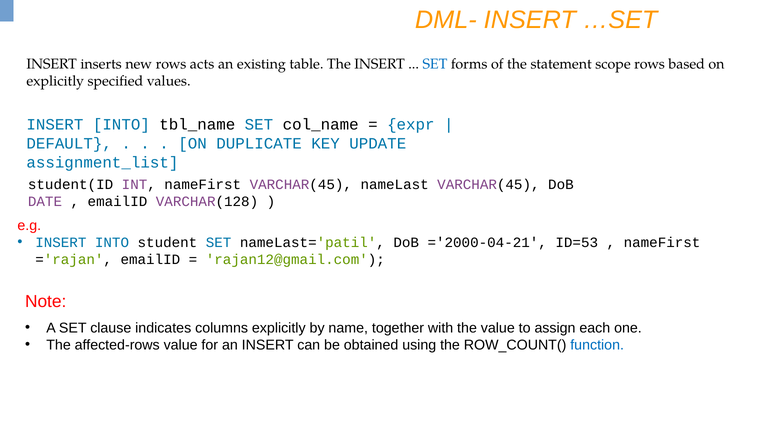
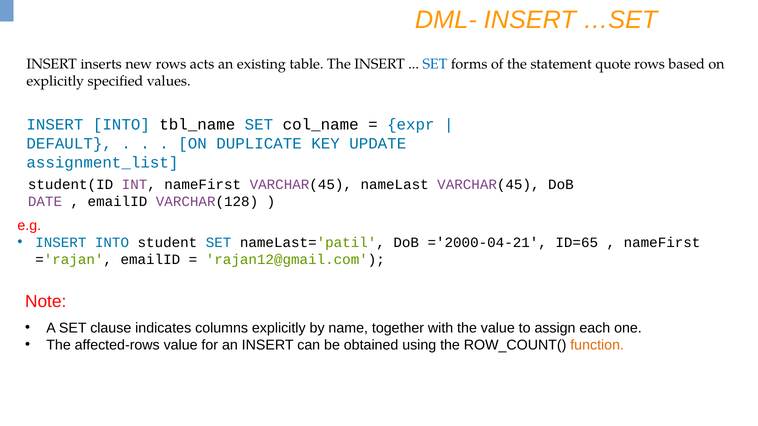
scope: scope -> quote (613, 64)
ID=53: ID=53 -> ID=65 (577, 243)
function colour: blue -> orange (597, 345)
